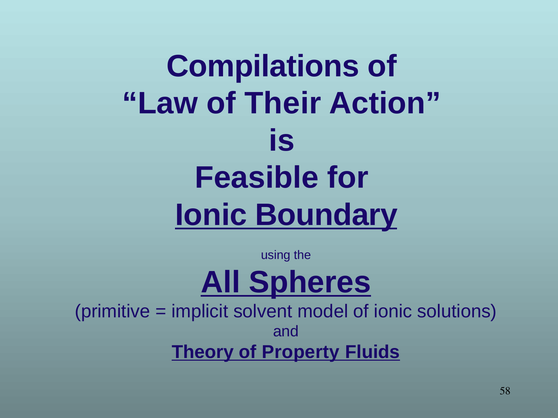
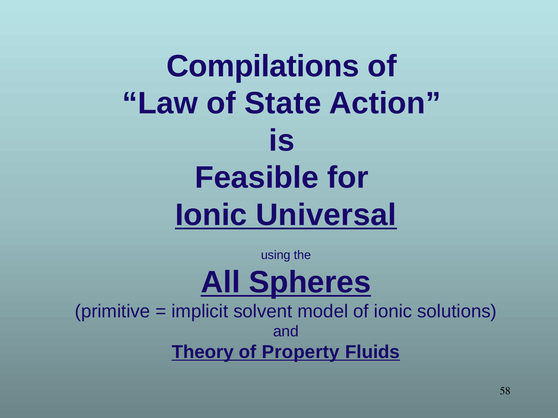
Their: Their -> State (283, 104)
Boundary: Boundary -> Universal (326, 215)
